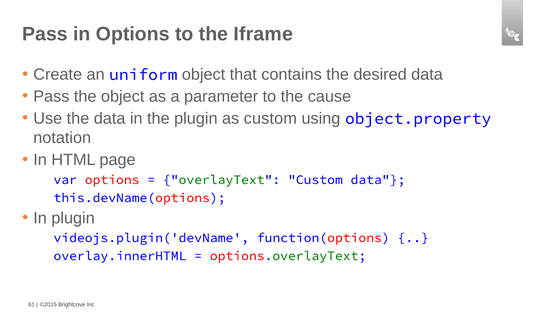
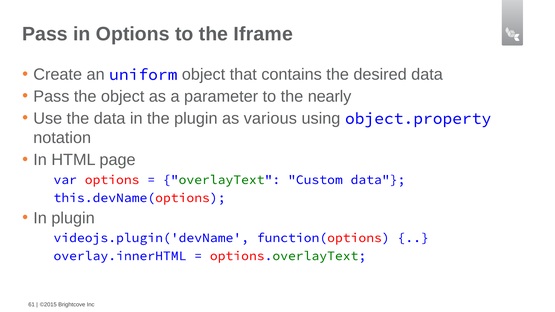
cause: cause -> nearly (330, 97)
as custom: custom -> various (270, 119)
